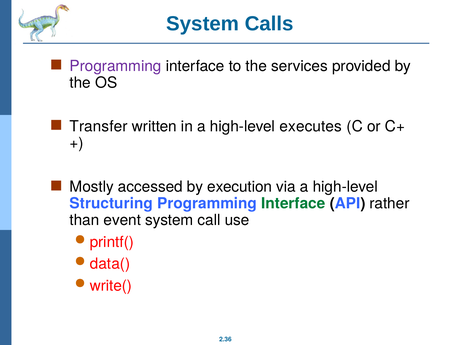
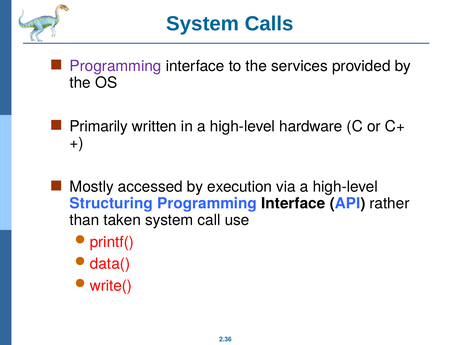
Transfer: Transfer -> Primarily (99, 127)
executes: executes -> hardware (311, 127)
Interface colour: green -> black (293, 203)
event: event -> taken (122, 220)
